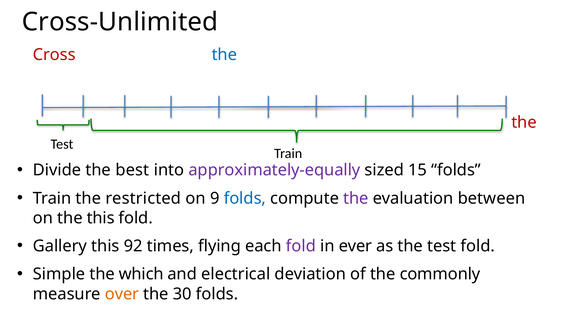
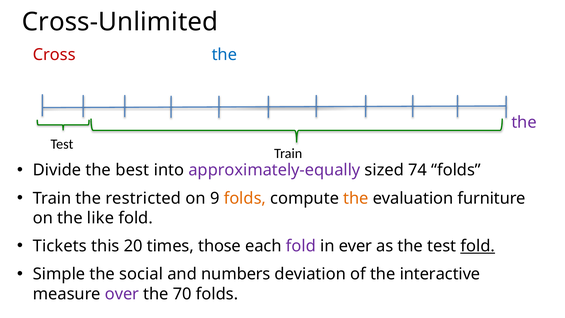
the colour: red -> purple (524, 122)
15: 15 -> 74 (418, 170)
folds colour: blue -> orange (245, 198)
the colour: purple -> orange (356, 198)
evaluation between: between -> furniture (492, 198)
the this: this -> like (101, 218)
Gallery: Gallery -> Tickets (60, 246)
92: 92 -> 20 (133, 246)
flying: flying -> those (220, 246)
fold underline: none -> present (478, 246)
which: which -> social (141, 274)
electrical: electrical -> numbers (236, 274)
commonly: commonly -> interactive (440, 274)
over colour: orange -> purple (122, 294)
30: 30 -> 70 (182, 294)
